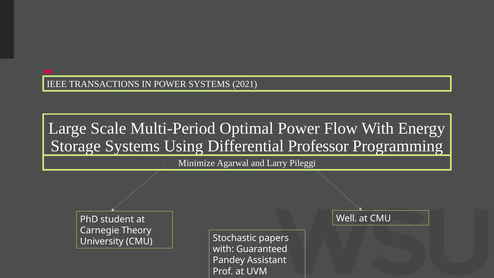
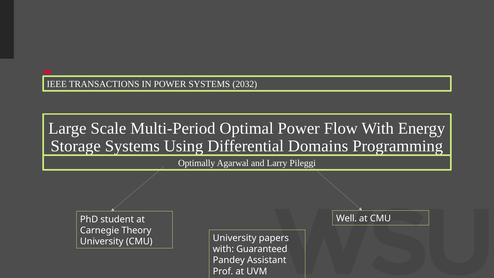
2021: 2021 -> 2032 (245, 84)
Professor: Professor -> Domains (318, 146)
Minimize: Minimize -> Optimally (197, 163)
Stochastic: Stochastic -> University (235, 238)
